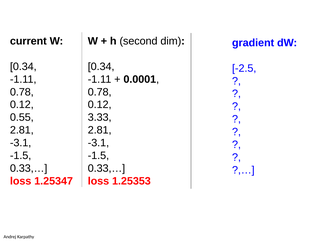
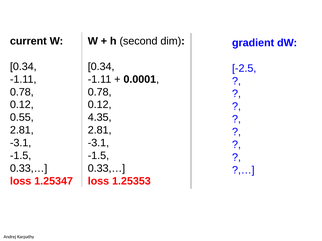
3.33: 3.33 -> 4.35 (100, 118)
